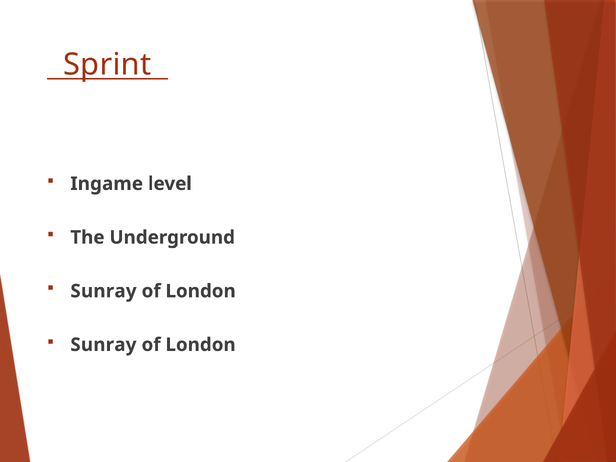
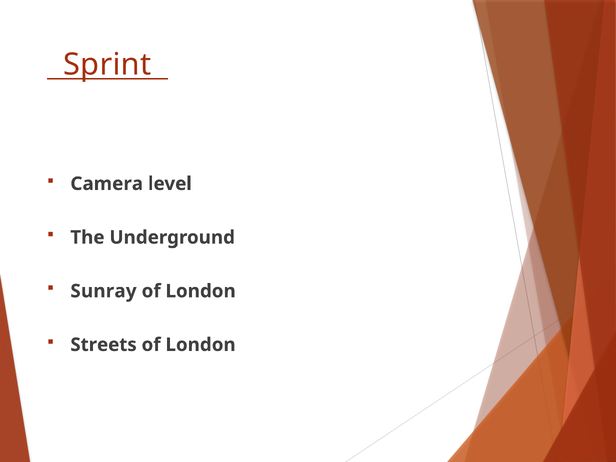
Ingame: Ingame -> Camera (107, 184)
Sunray: Sunray -> Streets (104, 345)
